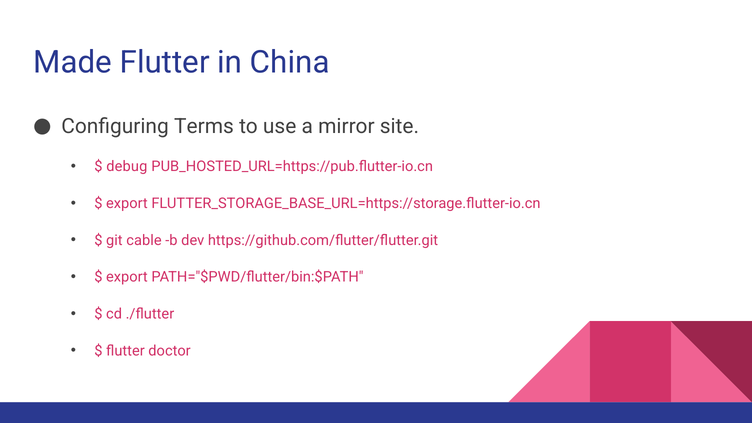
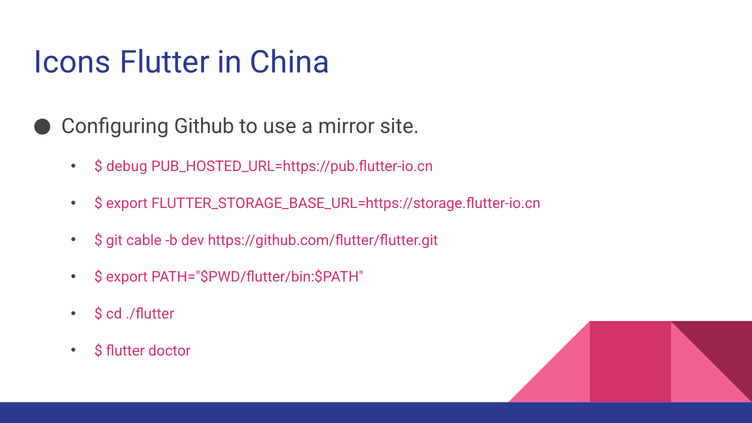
Made: Made -> Icons (72, 62)
Terms: Terms -> Github (204, 126)
